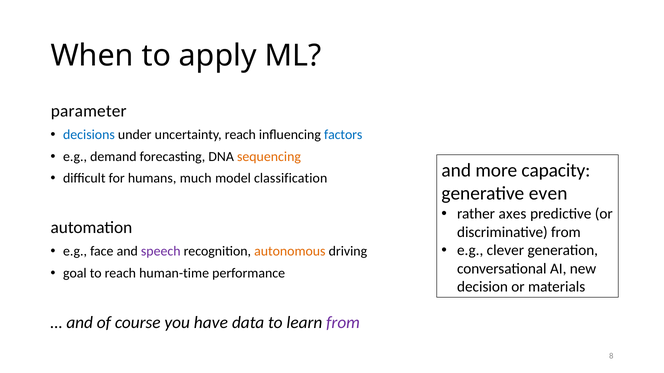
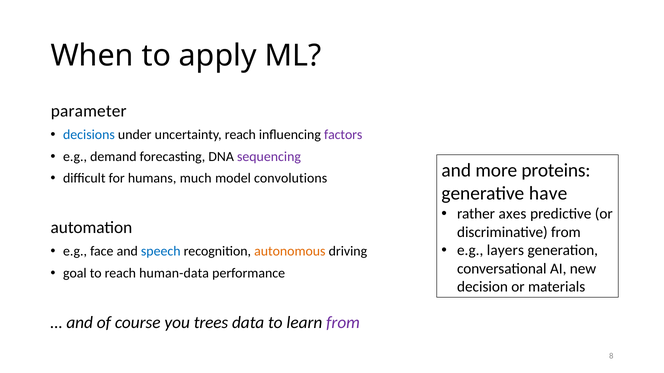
factors colour: blue -> purple (343, 135)
sequencing colour: orange -> purple (269, 157)
capacity: capacity -> proteins (556, 170)
classification: classification -> convolutions (291, 179)
even: even -> have (548, 194)
clever: clever -> layers (505, 251)
speech colour: purple -> blue (161, 252)
human-time: human-time -> human-data (174, 274)
have: have -> trees (211, 323)
